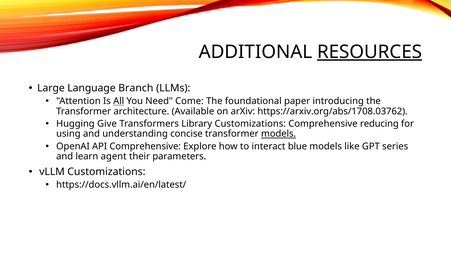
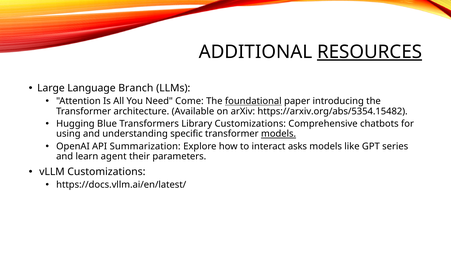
All underline: present -> none (119, 101)
foundational underline: none -> present (253, 101)
https://arxiv.org/abs/1708.03762: https://arxiv.org/abs/1708.03762 -> https://arxiv.org/abs/5354.15482 (333, 112)
Give: Give -> Blue (107, 124)
reducing: reducing -> chatbots (379, 124)
concise: concise -> specific (186, 134)
API Comprehensive: Comprehensive -> Summarization (145, 147)
blue: blue -> asks (297, 147)
